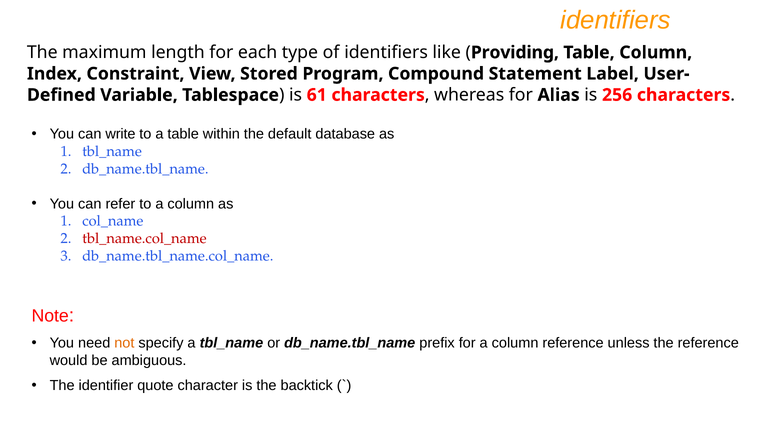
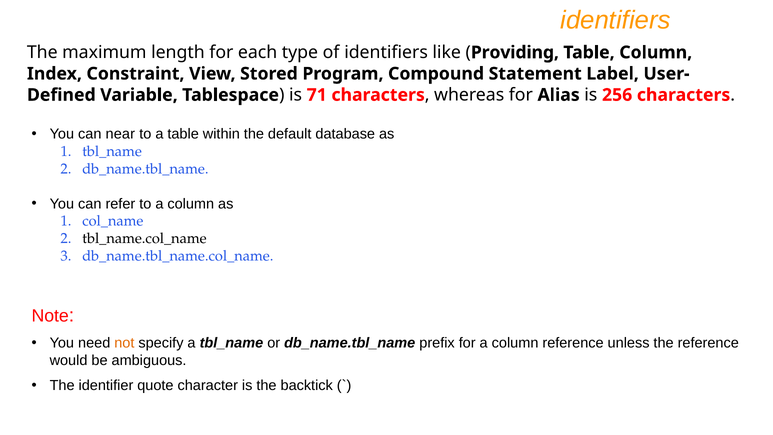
61: 61 -> 71 (317, 95)
write: write -> near (120, 134)
tbl_name.col_name colour: red -> black (144, 238)
